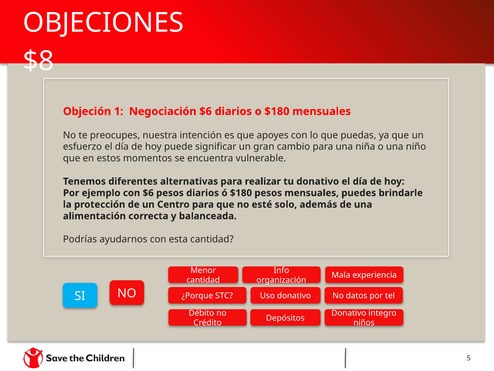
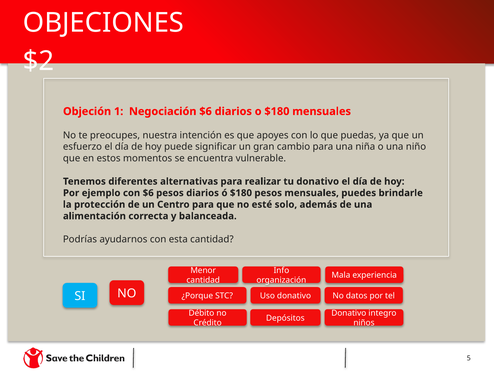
$8: $8 -> $2 (39, 61)
